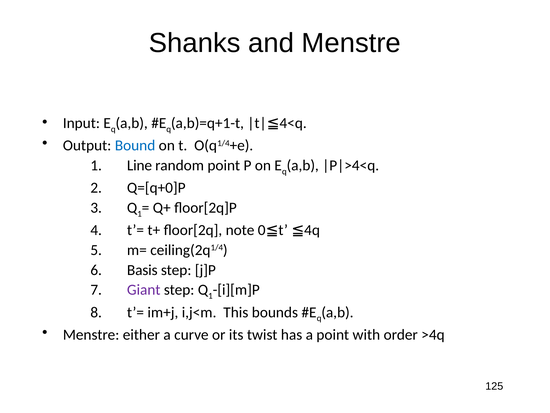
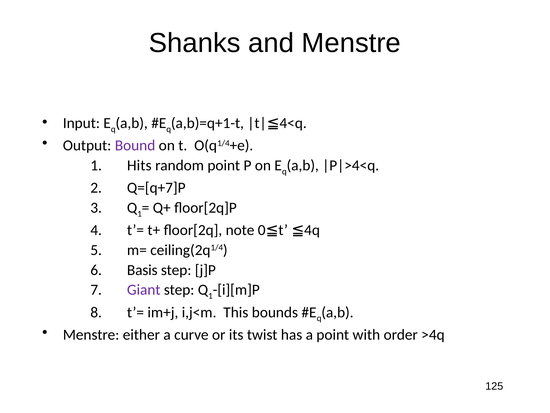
Bound colour: blue -> purple (135, 145)
Line: Line -> Hits (139, 165)
Q=[q+0]P: Q=[q+0]P -> Q=[q+7]P (156, 188)
